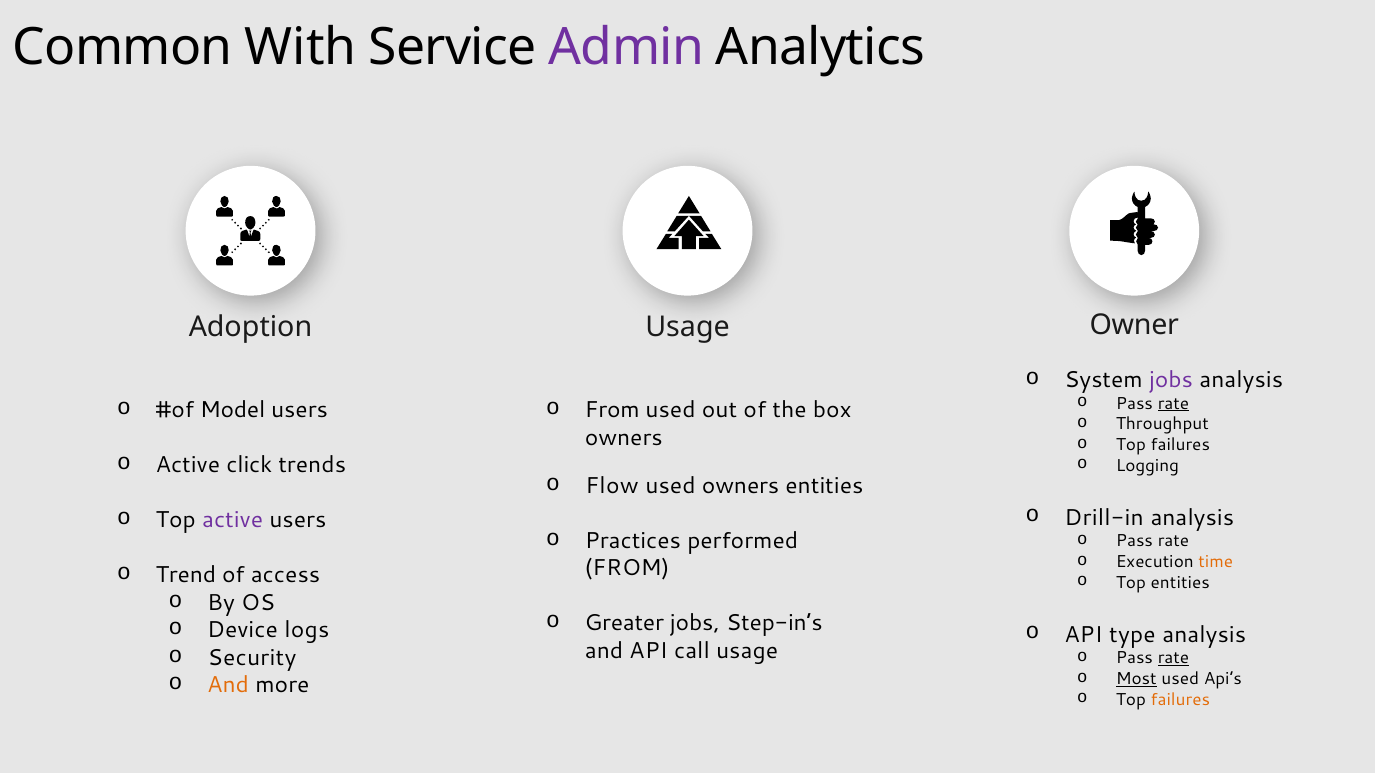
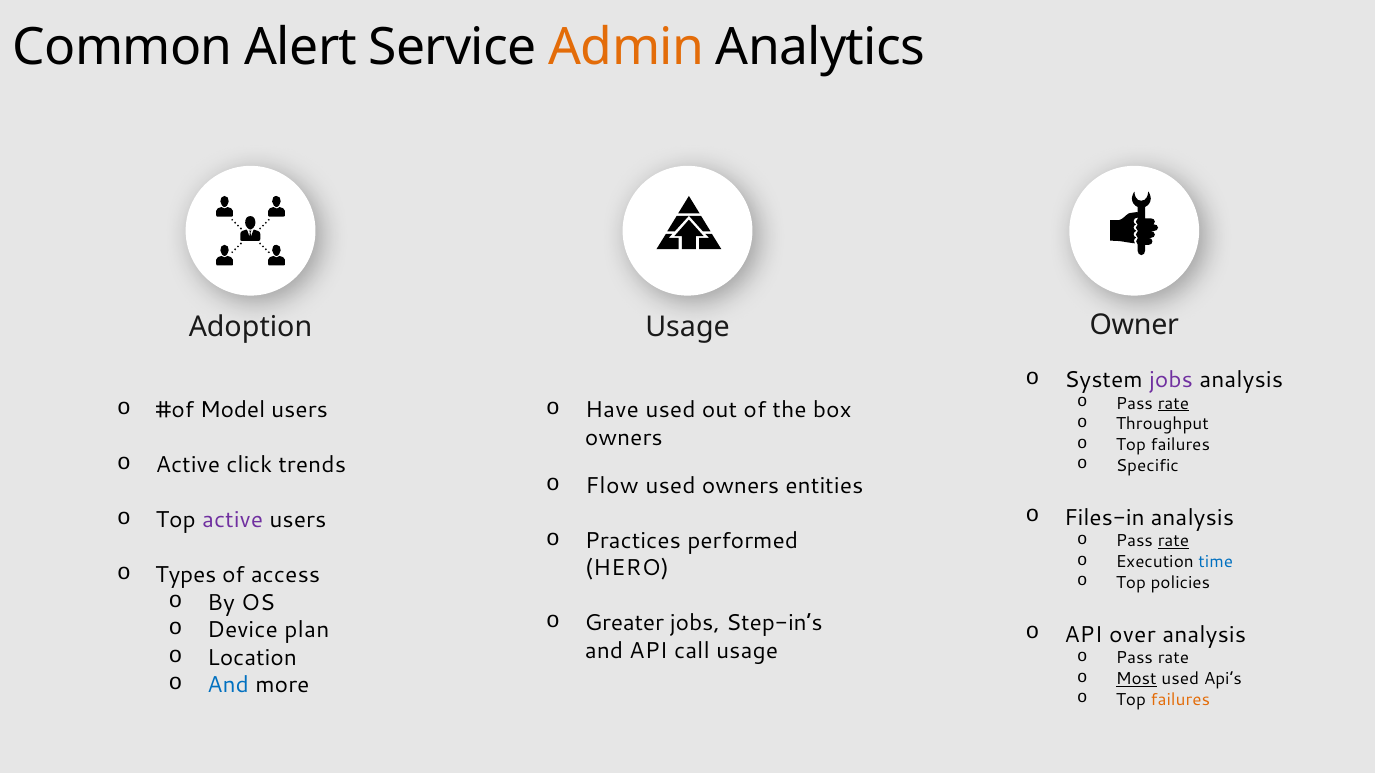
With: With -> Alert (301, 48)
Admin colour: purple -> orange (626, 48)
From: From -> Have (612, 411)
Logging: Logging -> Specific (1147, 466)
Drill-in: Drill-in -> Files-in (1104, 518)
rate underline: none -> present (1173, 542)
time colour: orange -> blue (1216, 562)
FROM: FROM -> HERO (627, 569)
Trend: Trend -> Types (186, 576)
Top entities: entities -> policies (1180, 583)
logs: logs -> plan (307, 631)
type: type -> over (1132, 635)
Security: Security -> Location (252, 658)
rate underline: present -> none (1173, 659)
And colour: orange -> blue (228, 686)
